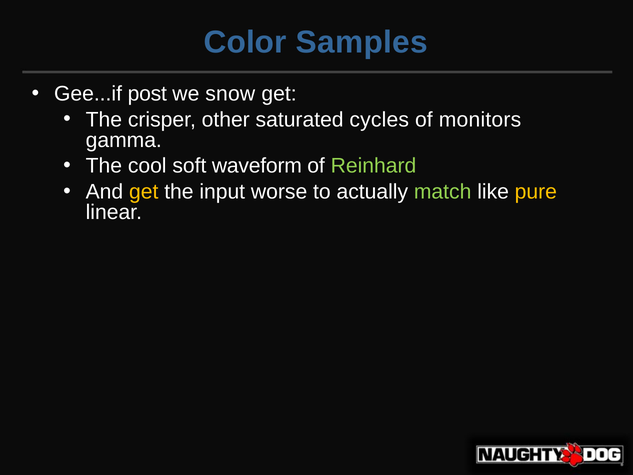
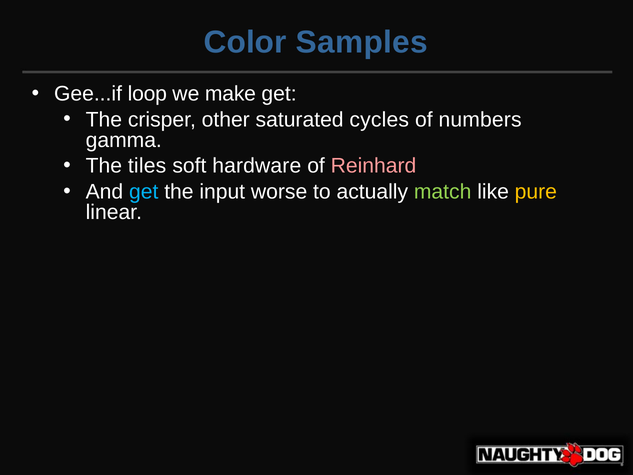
post: post -> loop (147, 94)
snow: snow -> make (230, 94)
monitors: monitors -> numbers (480, 120)
cool: cool -> tiles (147, 166)
waveform: waveform -> hardware (257, 166)
Reinhard colour: light green -> pink (373, 166)
get colour: yellow -> light blue (144, 192)
